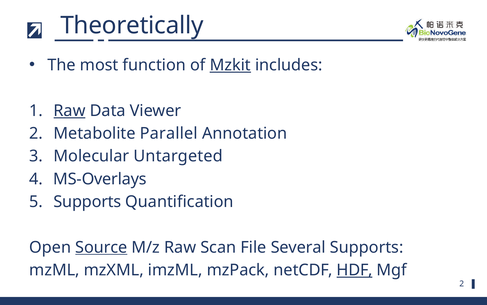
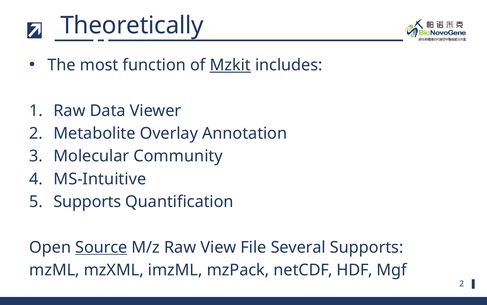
Raw underline: present -> none (70, 111)
Parallel: Parallel -> Overlay (169, 133)
Untargeted: Untargeted -> Community (178, 156)
MS-Overlays: MS-Overlays -> MS-Intuitive (100, 179)
Scan: Scan -> View (218, 247)
HDF underline: present -> none (355, 270)
